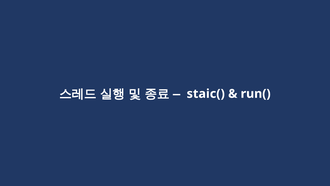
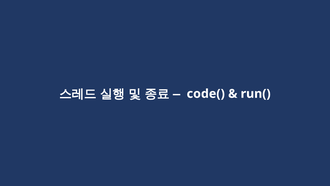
staic(: staic( -> code( (206, 94)
